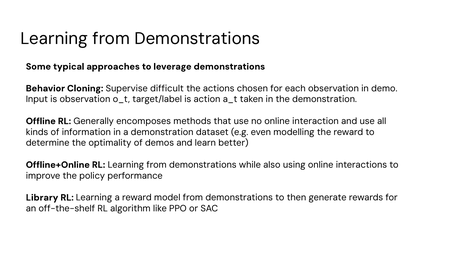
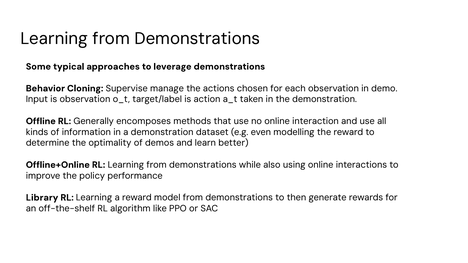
difficult: difficult -> manage (167, 88)
